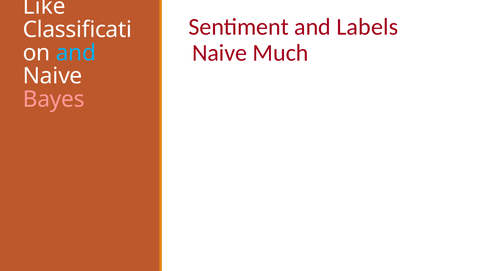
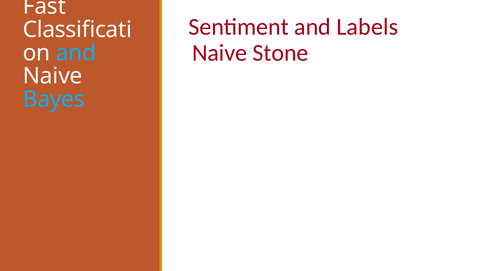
Like: Like -> Fast (44, 6)
Much: Much -> Stone (281, 53)
Bayes colour: pink -> light blue (54, 99)
